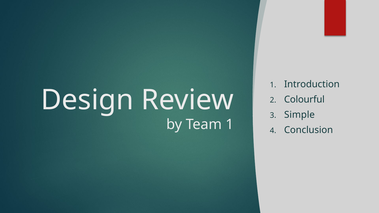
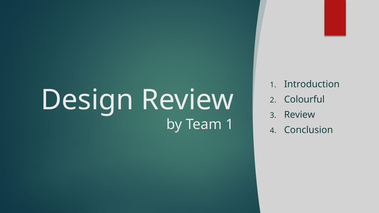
Simple: Simple -> Review (300, 115)
